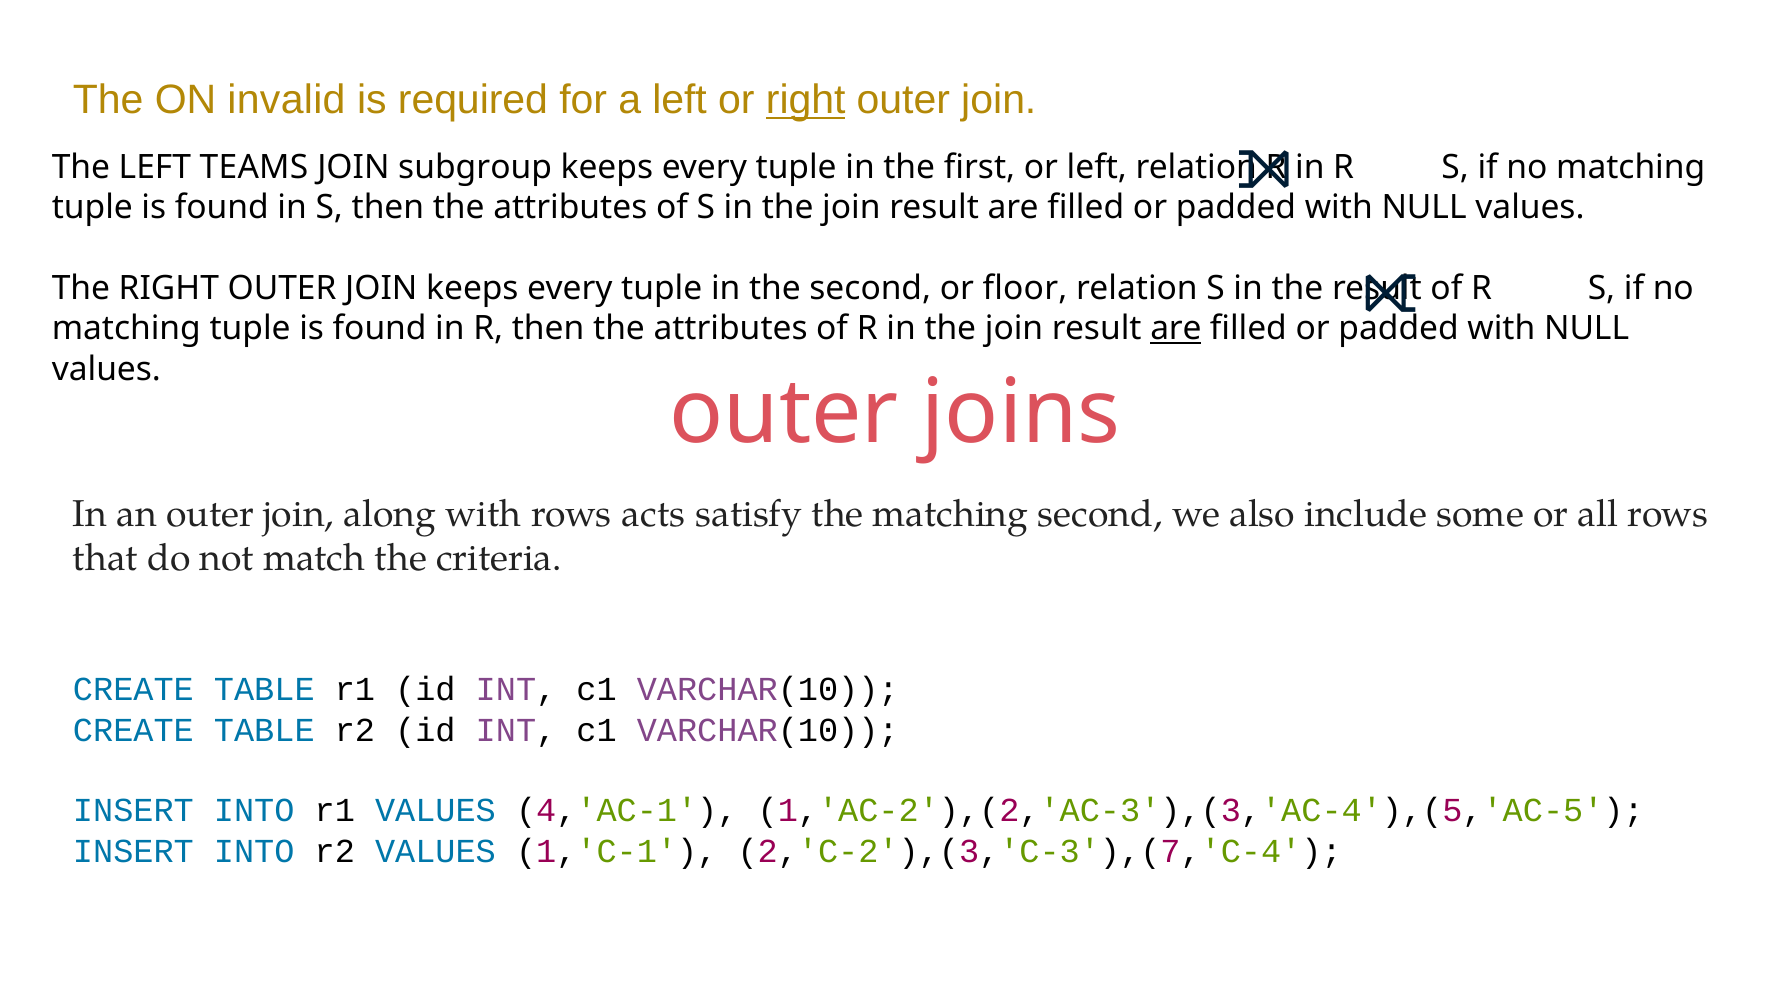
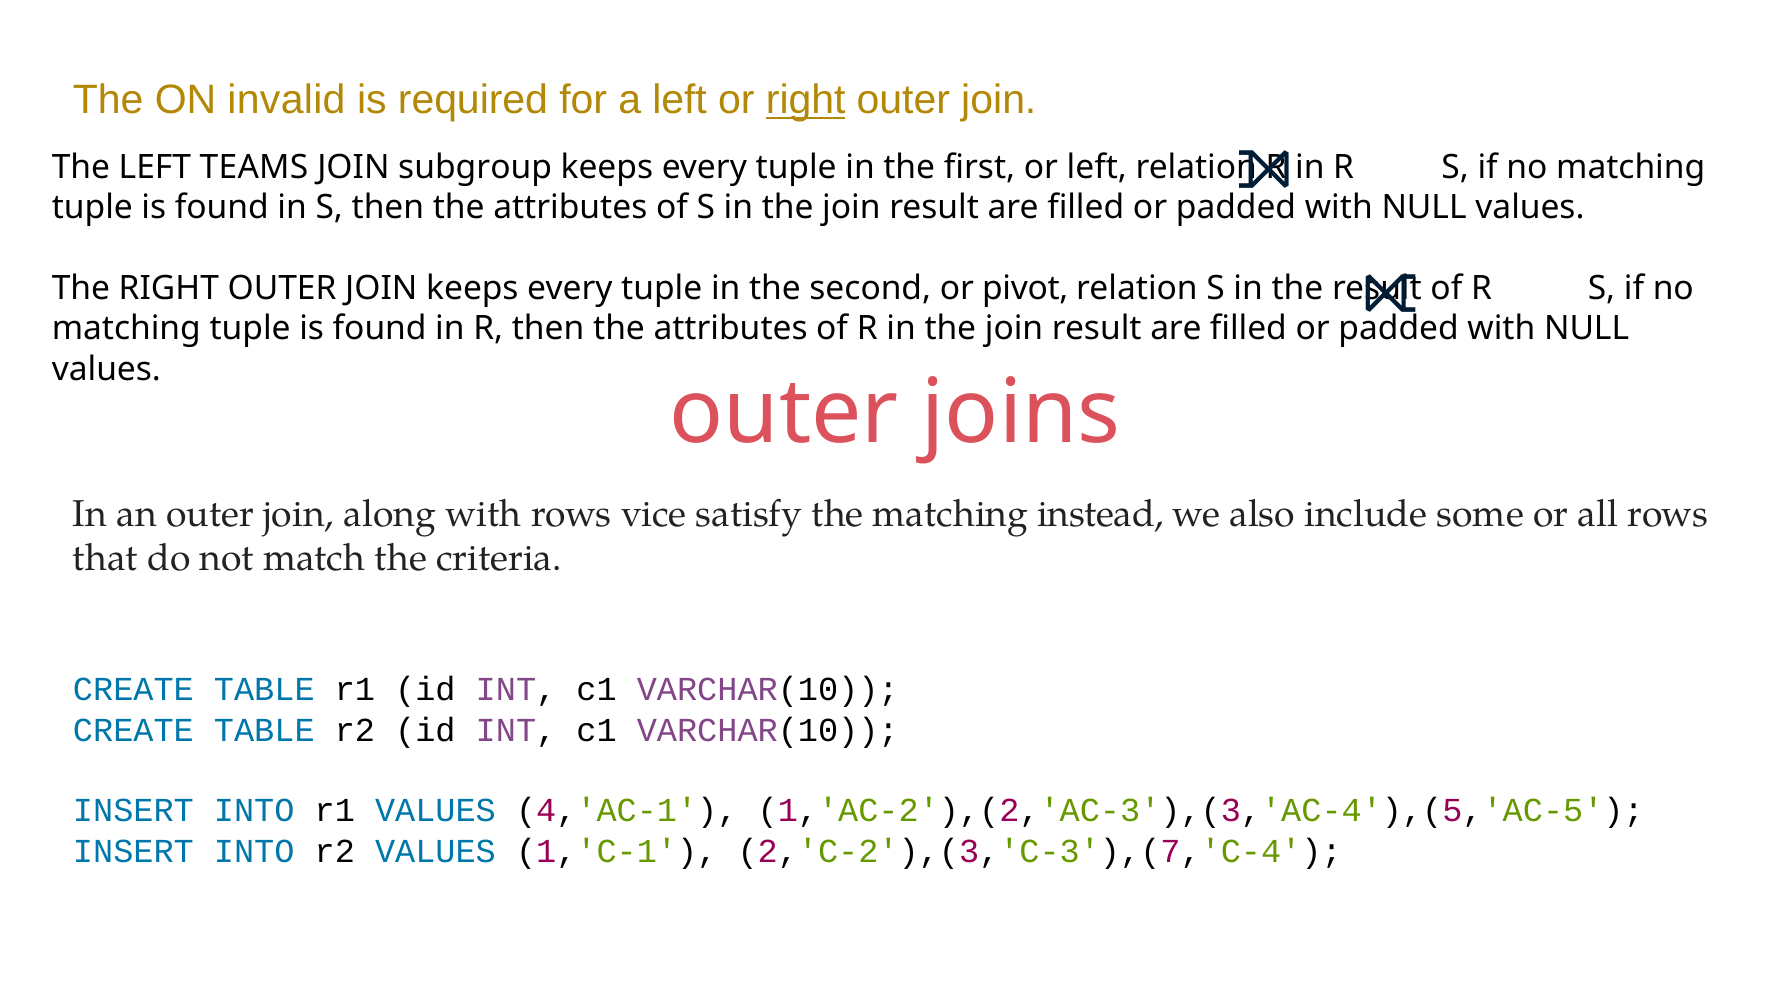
floor: floor -> pivot (1025, 288)
are underline: present -> none (1176, 329)
acts: acts -> vice (654, 514)
matching second: second -> instead (1101, 514)
